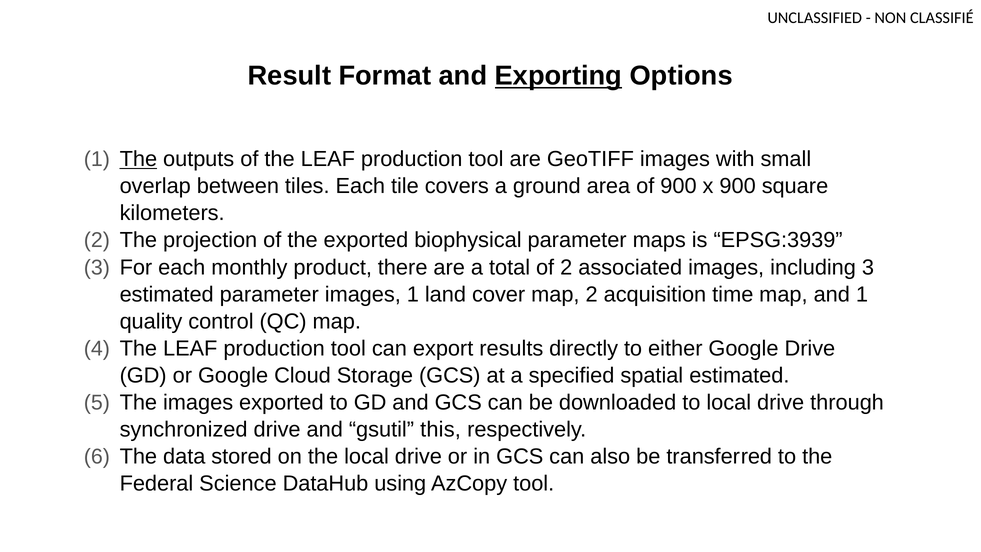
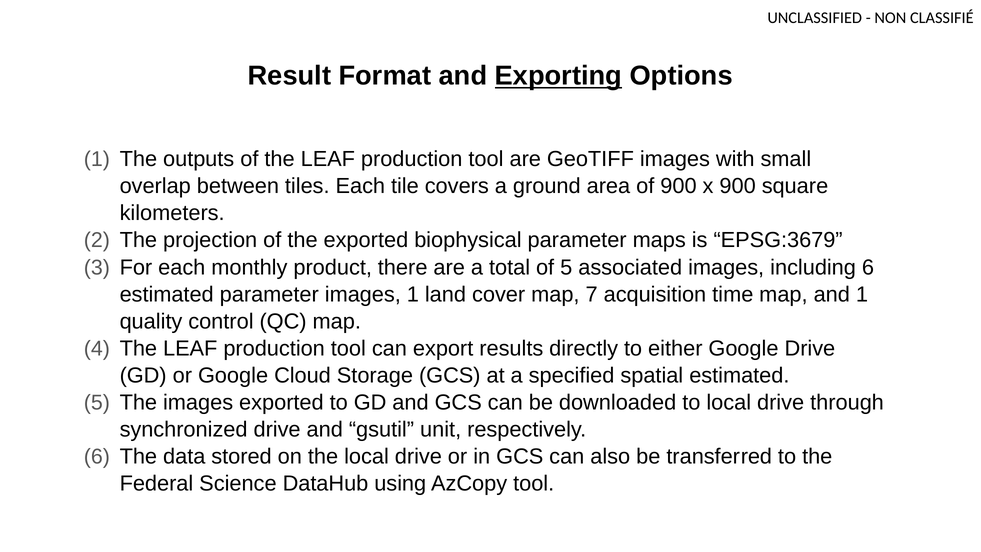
The underline: present -> none (138, 159)
EPSG:3939: EPSG:3939 -> EPSG:3679 (778, 240)
of 2: 2 -> 5 (566, 267)
including 3: 3 -> 6 (868, 267)
map 2: 2 -> 7 (592, 294)
this: this -> unit (441, 429)
